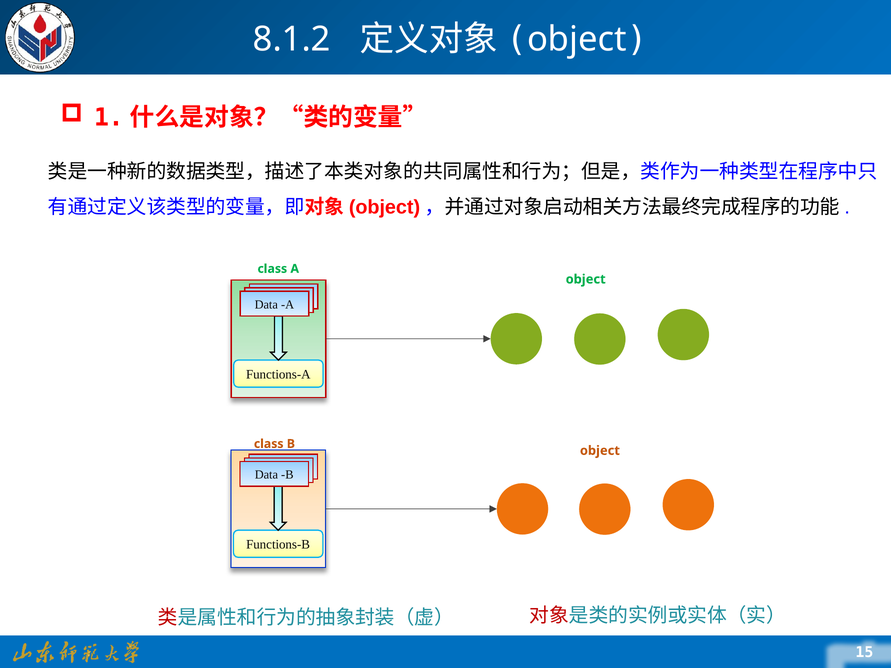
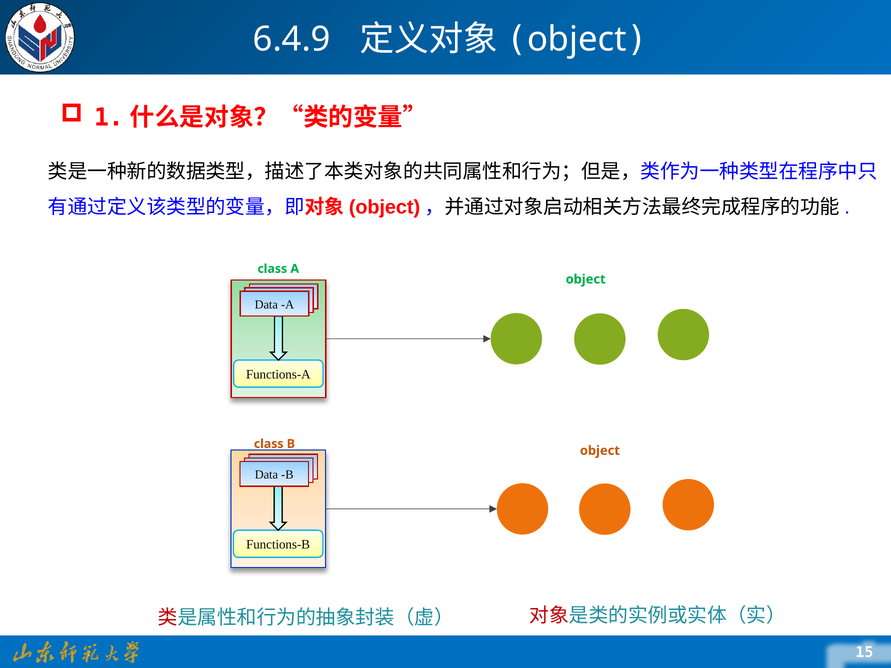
8.1.2: 8.1.2 -> 6.4.9 (292, 39)
